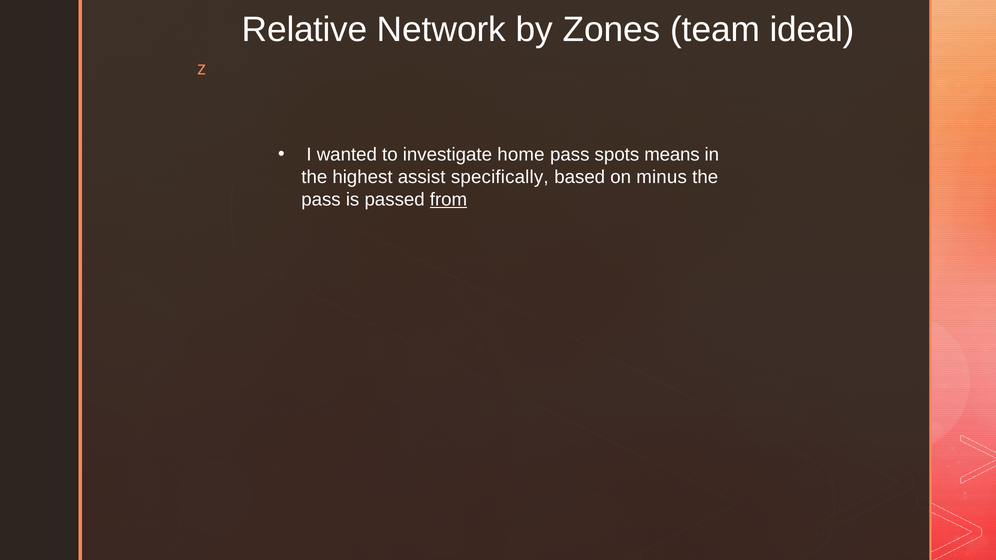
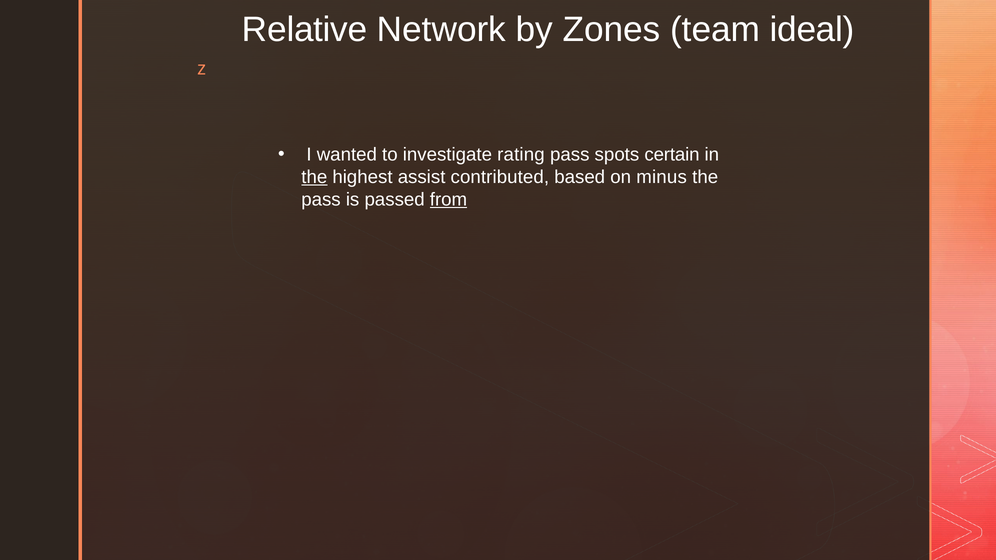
home: home -> rating (521, 155)
means: means -> certain (672, 155)
the underline: none -> present (314, 177)
specifically: specifically -> contributed (500, 177)
